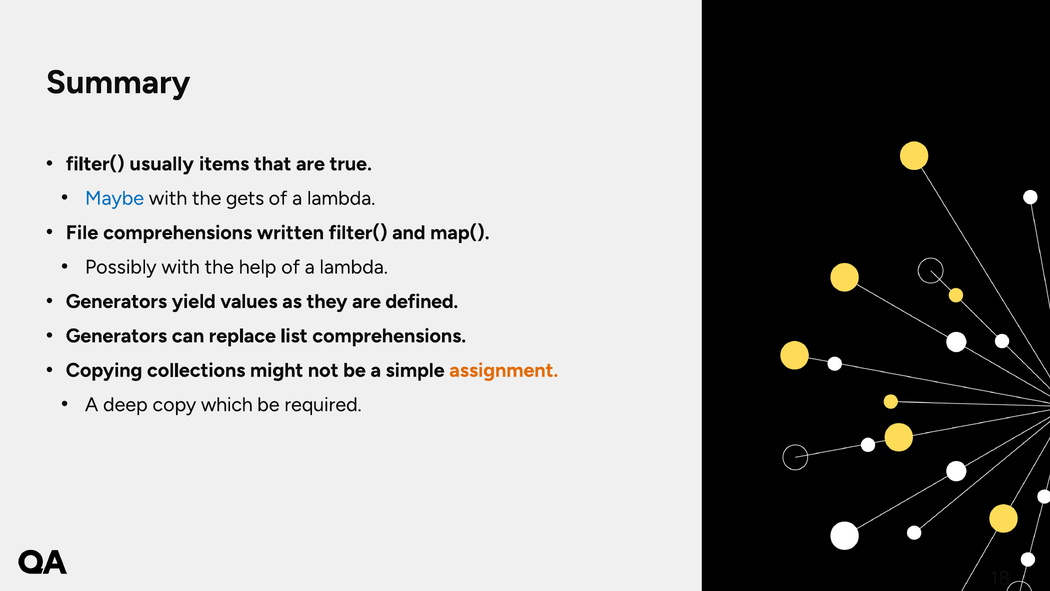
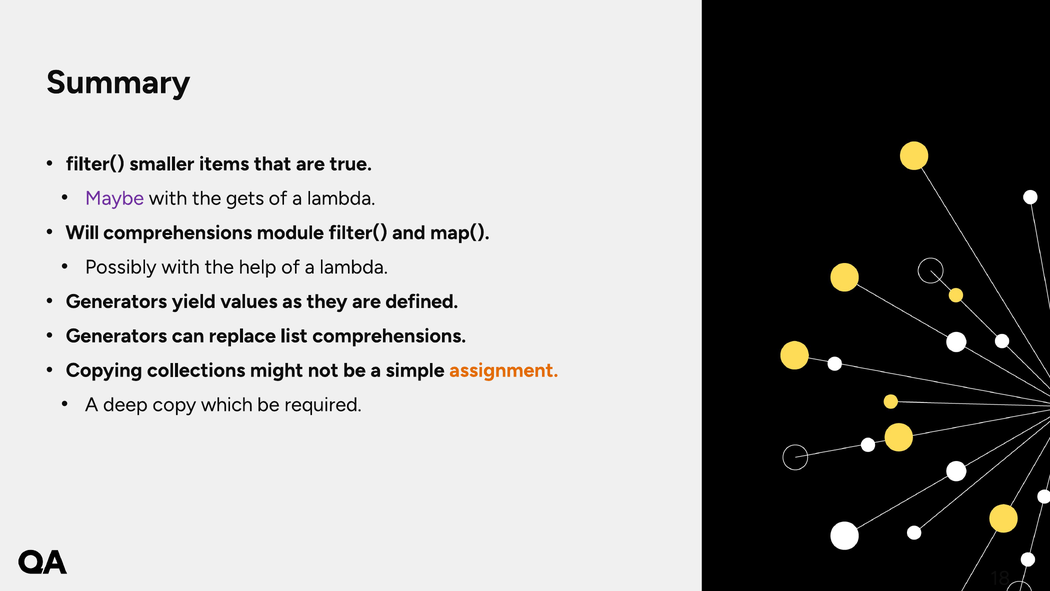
usually: usually -> smaller (162, 164)
Maybe colour: blue -> purple (114, 198)
File: File -> Will (82, 232)
written: written -> module (290, 232)
